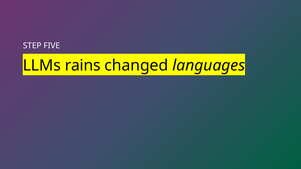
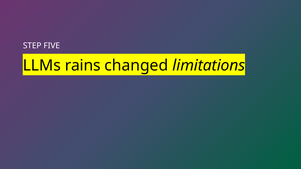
languages: languages -> limitations (209, 66)
